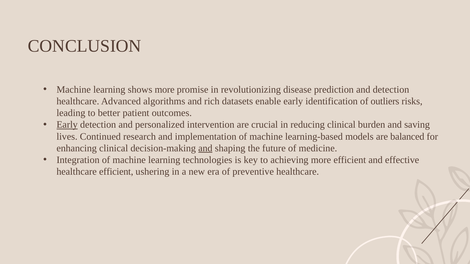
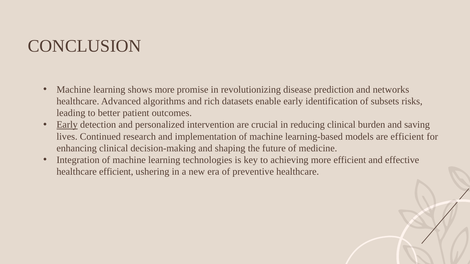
and detection: detection -> networks (391, 90)
outliers: outliers -> subsets (385, 101)
are balanced: balanced -> efficient (407, 137)
and underline: present -> none (205, 148)
